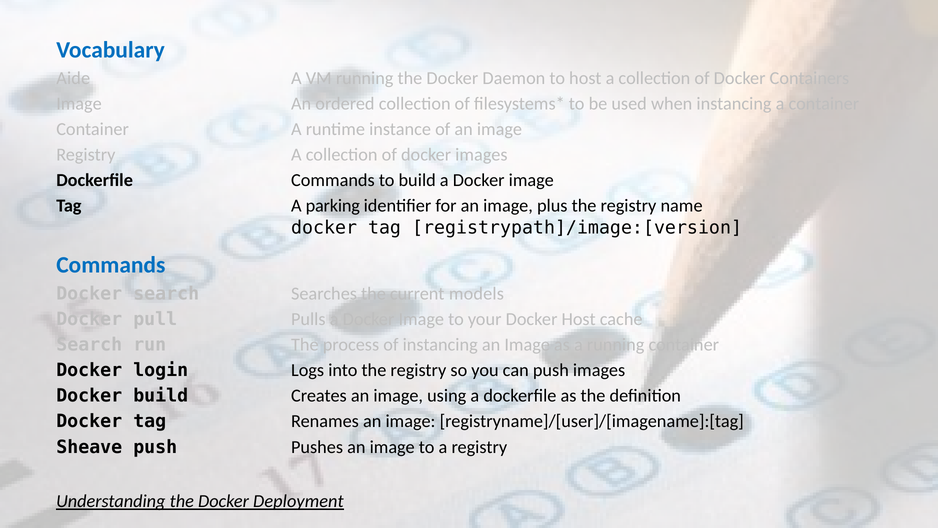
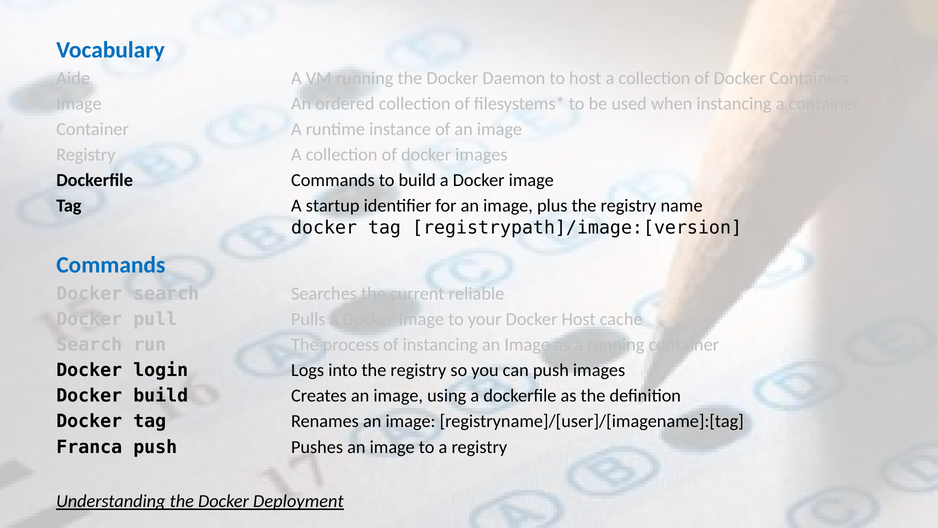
parking: parking -> startup (333, 206)
models: models -> reliable (476, 293)
Sheave: Sheave -> Franca (89, 447)
